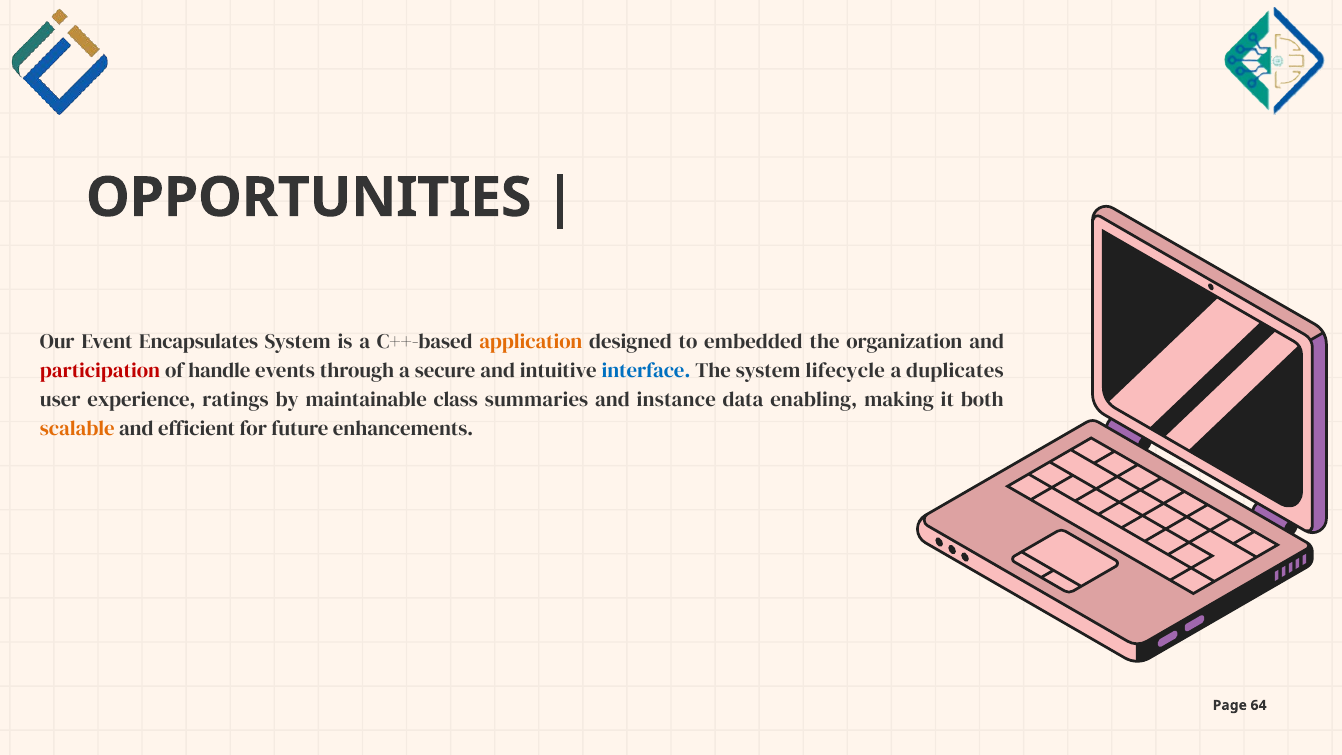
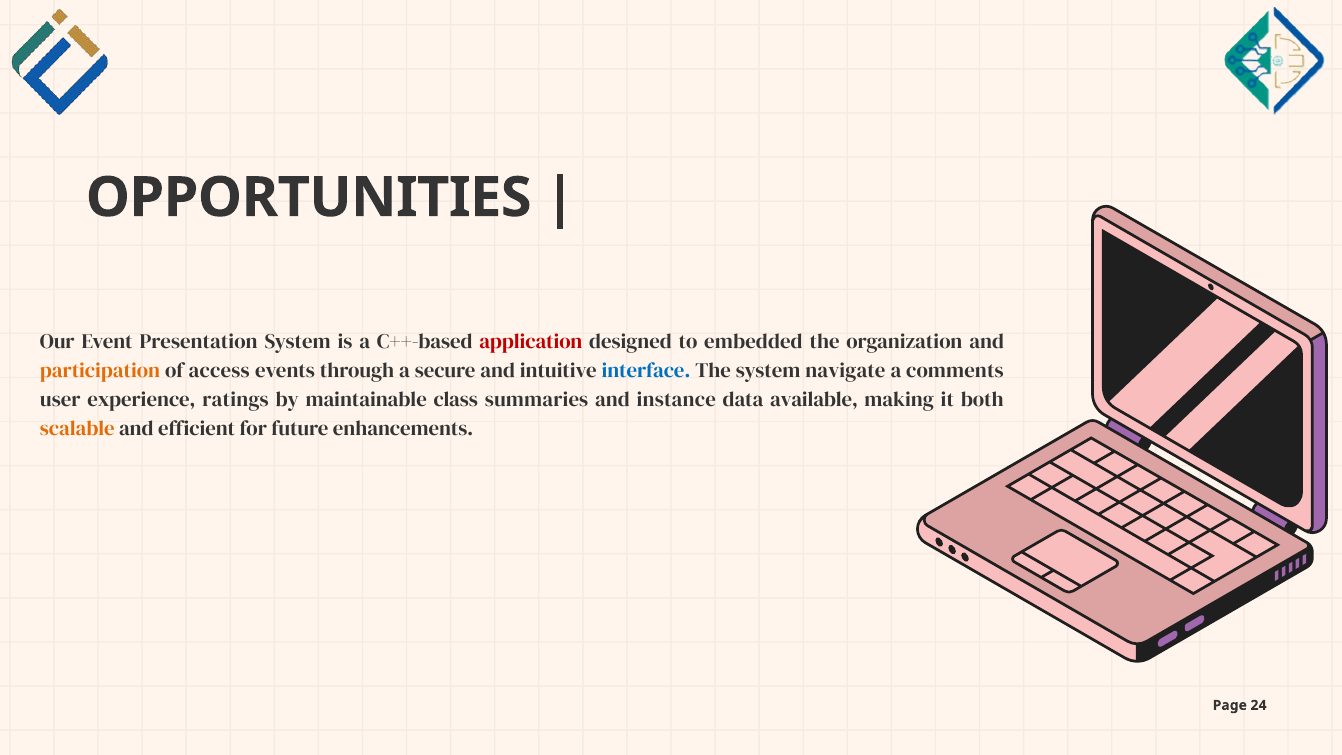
Encapsulates: Encapsulates -> Presentation (199, 341)
application colour: orange -> red (531, 341)
participation colour: red -> orange (100, 370)
handle: handle -> access (219, 370)
lifecycle: lifecycle -> navigate (845, 370)
duplicates: duplicates -> comments (955, 370)
enabling: enabling -> available (814, 399)
64: 64 -> 24 (1259, 705)
